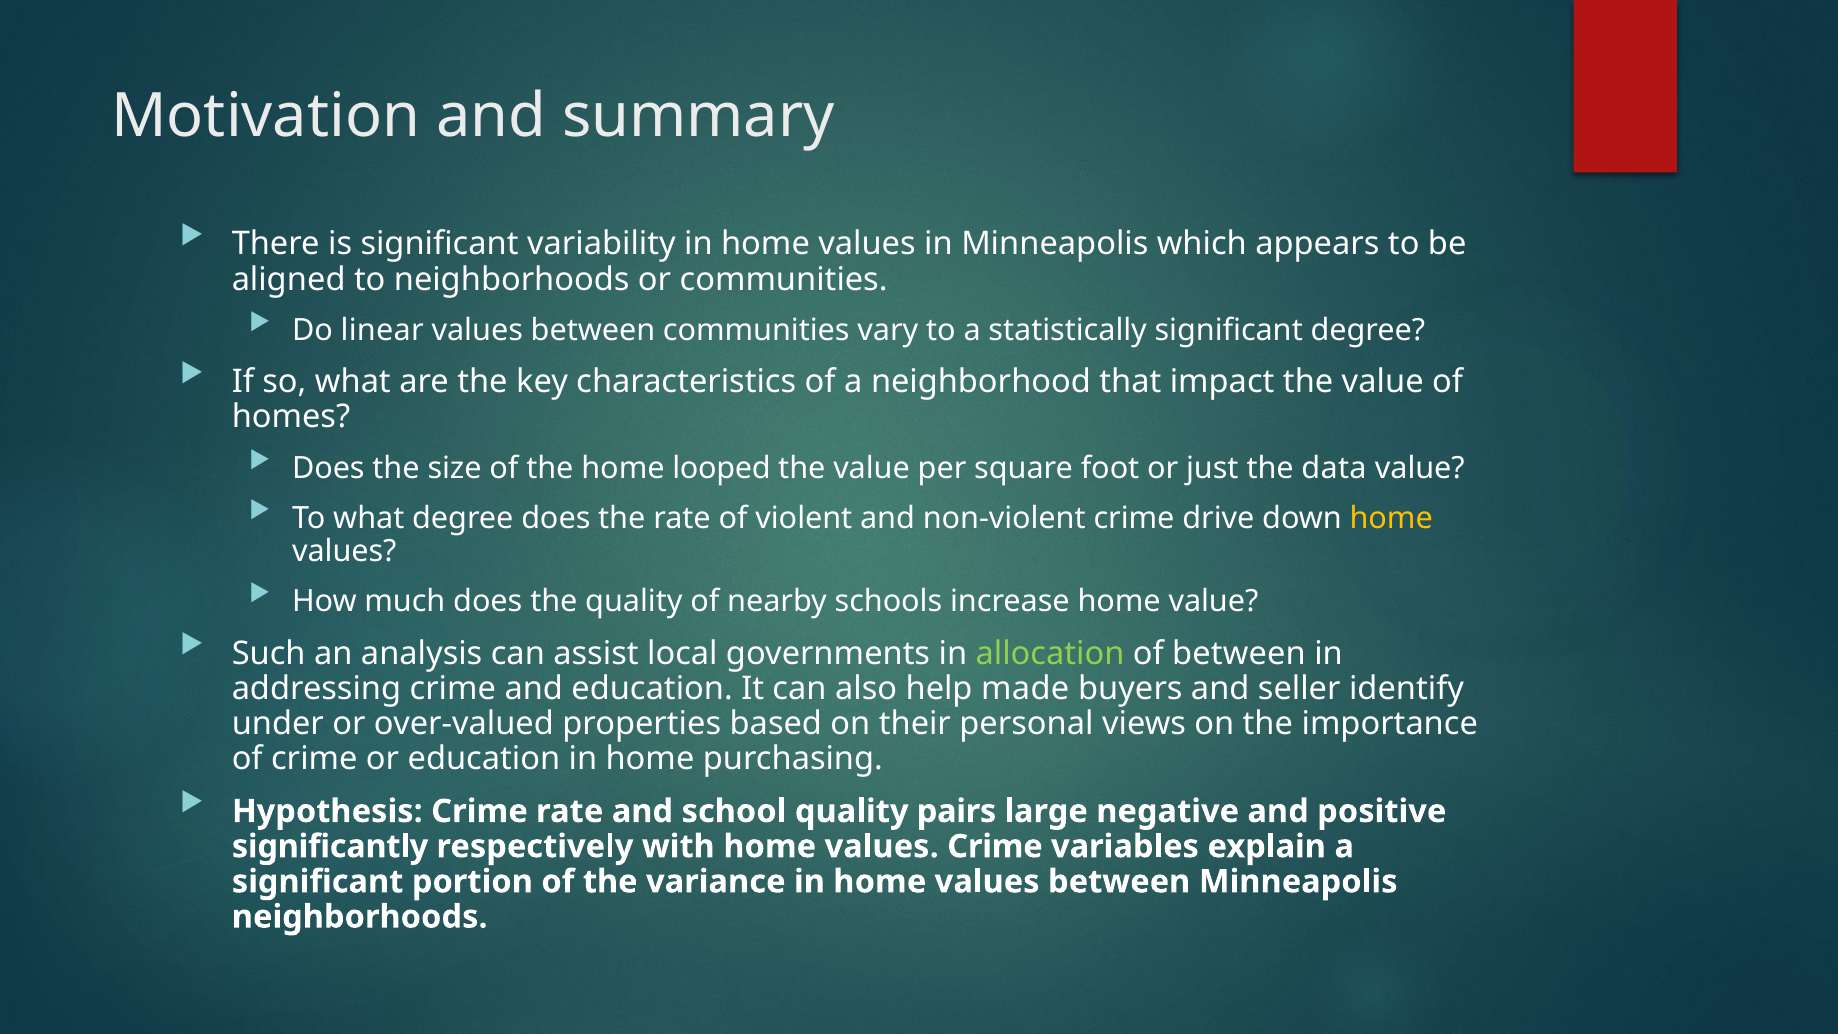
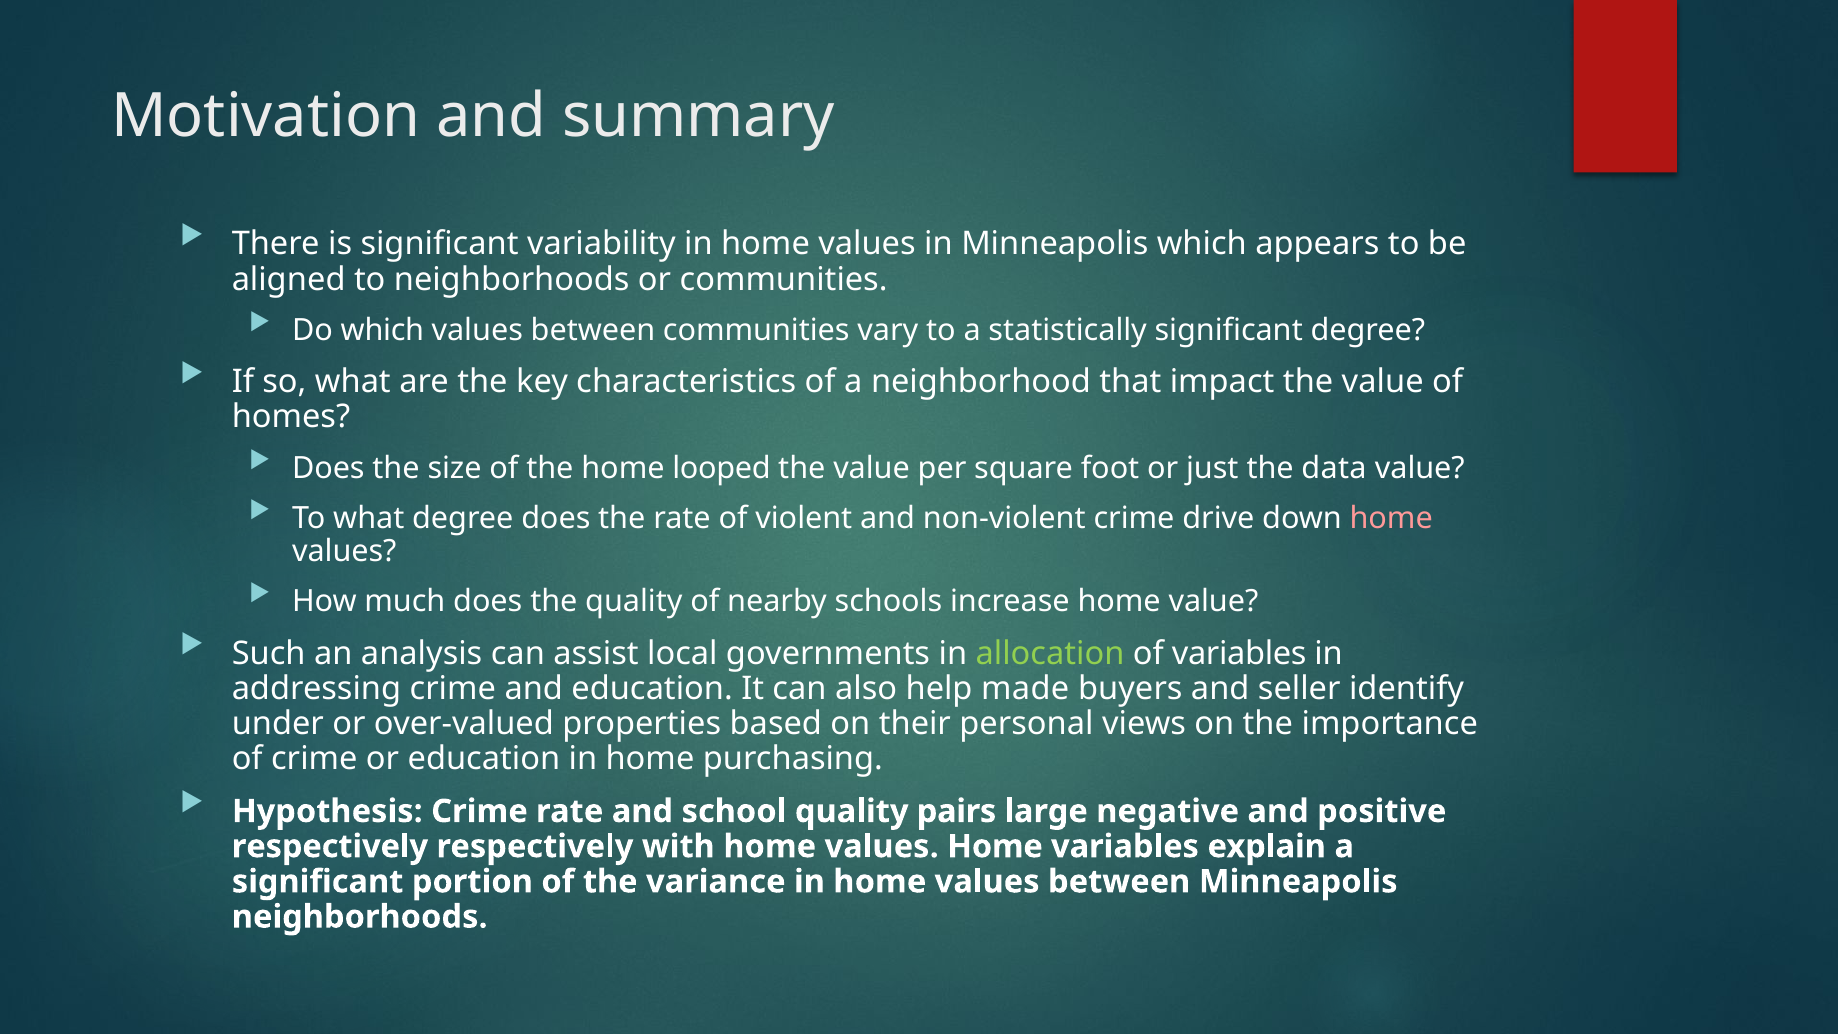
Do linear: linear -> which (382, 330)
home colour: yellow -> pink (1391, 518)
of between: between -> variables (1239, 653)
significantly: significantly -> respectively (330, 846)
values Crime: Crime -> Home (995, 846)
